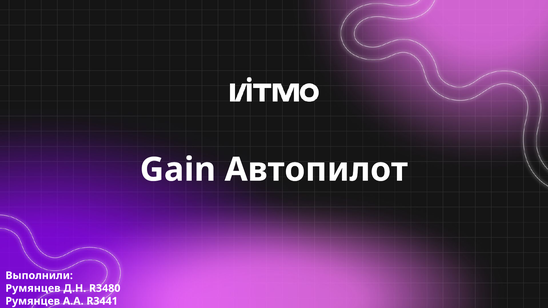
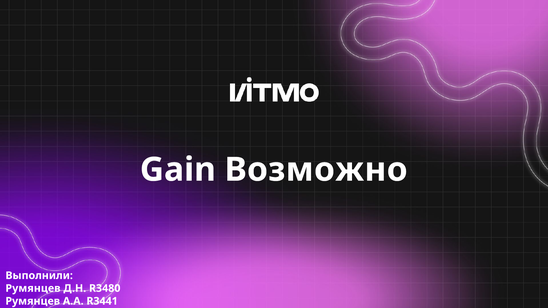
Автопилот: Автопилот -> Возможно (316, 170)
